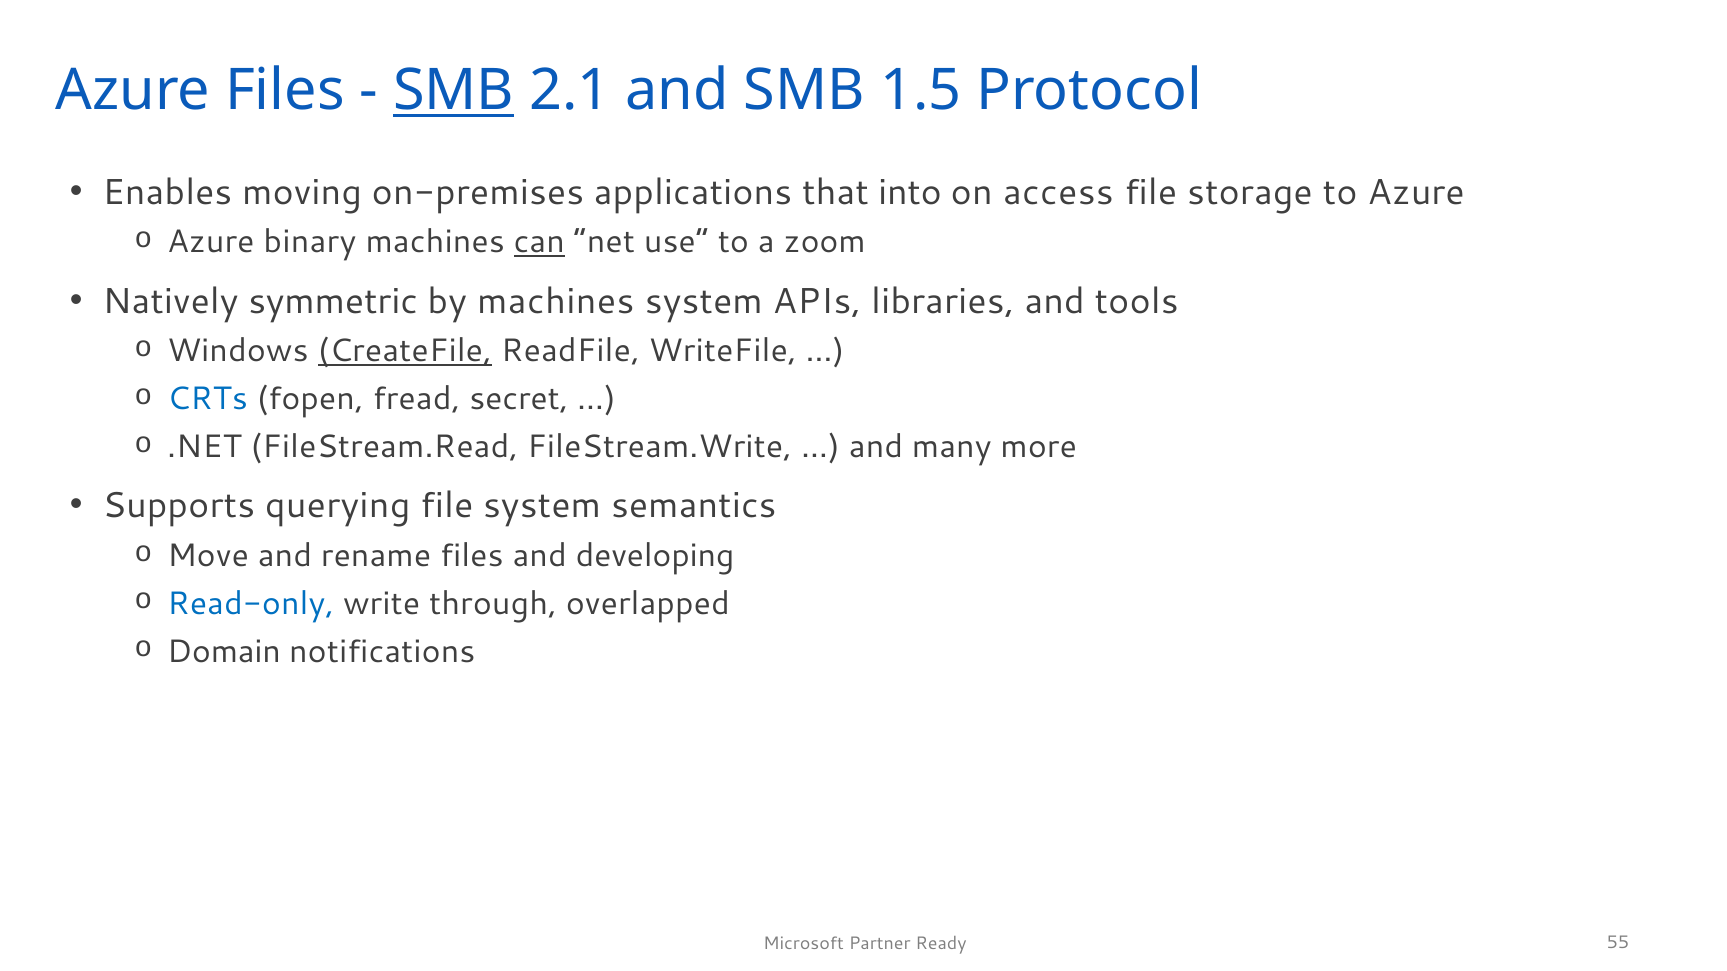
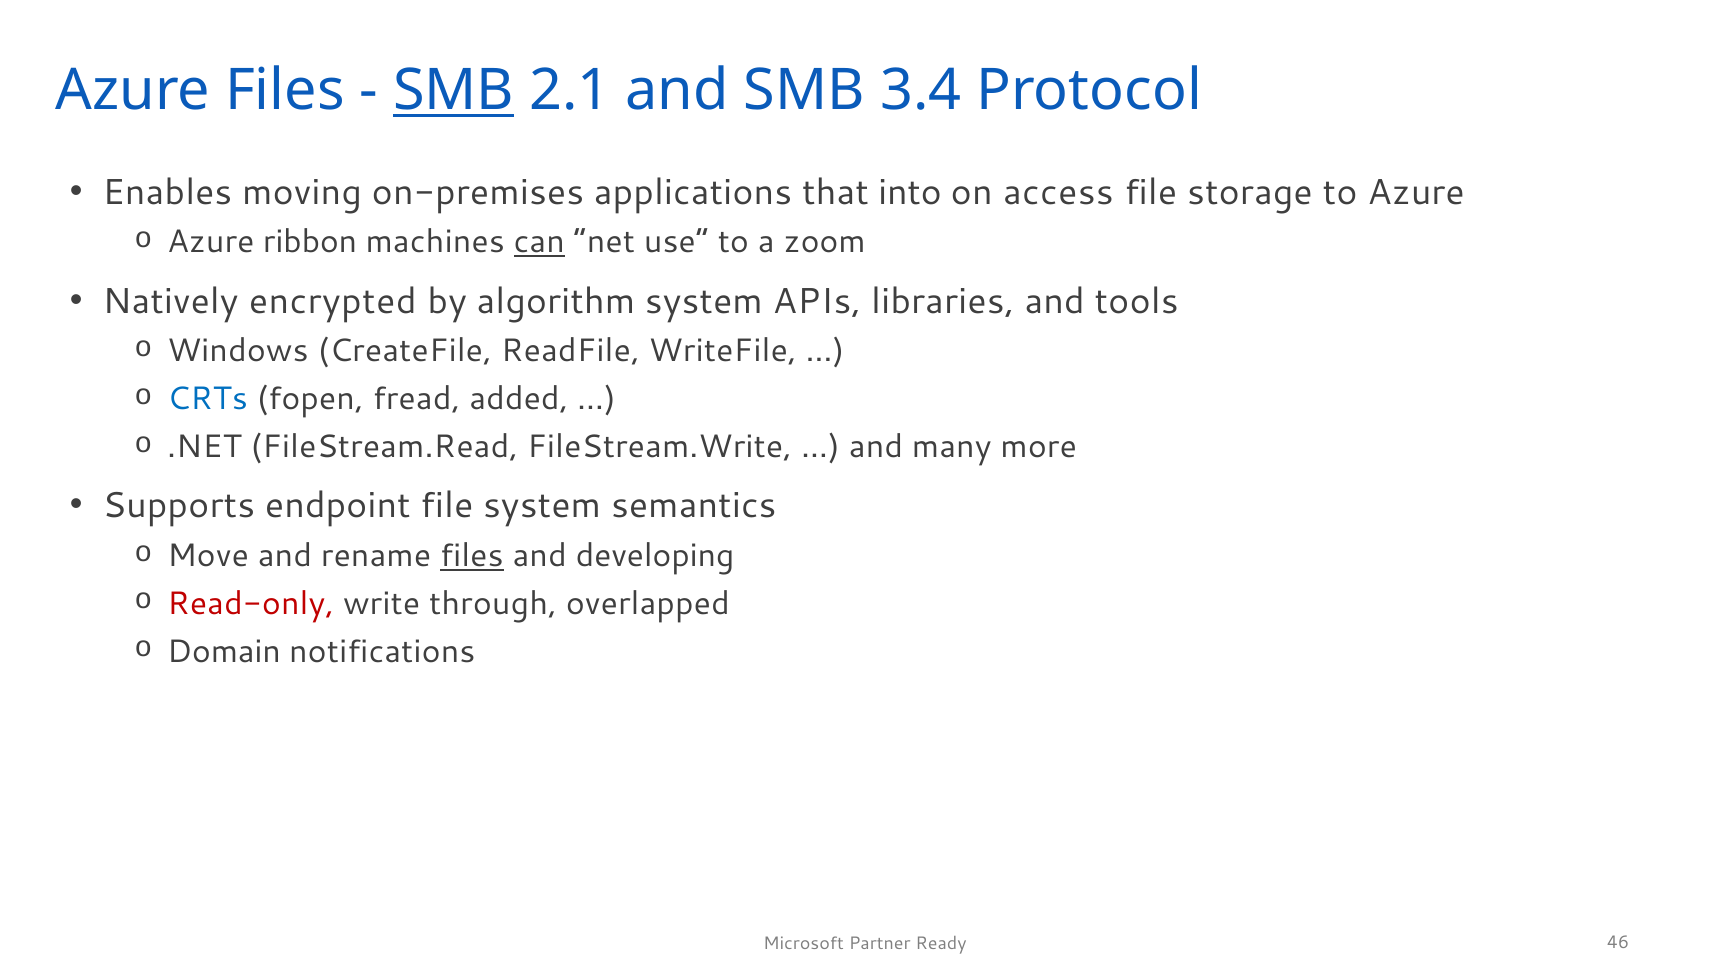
1.5: 1.5 -> 3.4 (921, 91)
binary: binary -> ribbon (310, 242)
symmetric: symmetric -> encrypted (333, 302)
by machines: machines -> algorithm (556, 302)
CreateFile underline: present -> none (405, 351)
secret: secret -> added (519, 399)
querying: querying -> endpoint (338, 506)
files underline: none -> present (472, 556)
Read-only colour: blue -> red (251, 604)
55: 55 -> 46 (1618, 943)
